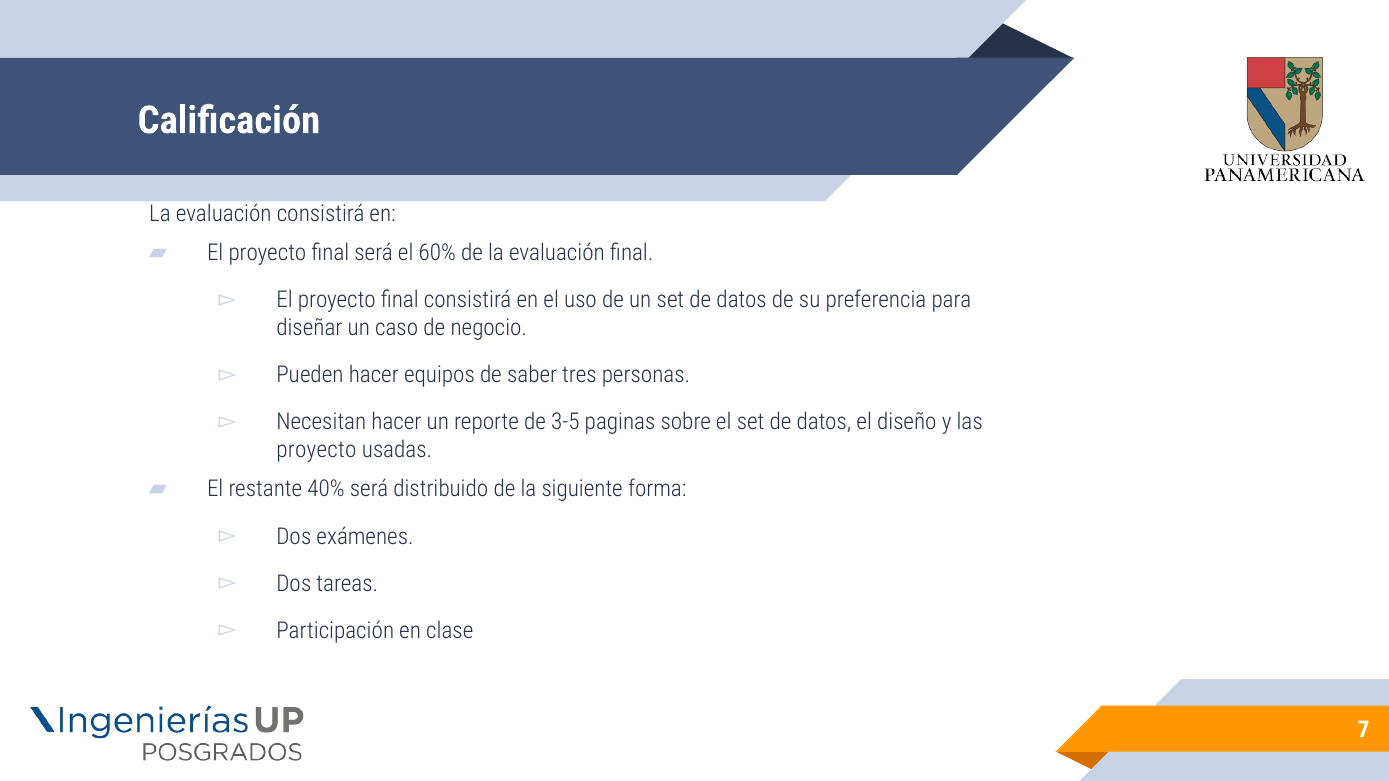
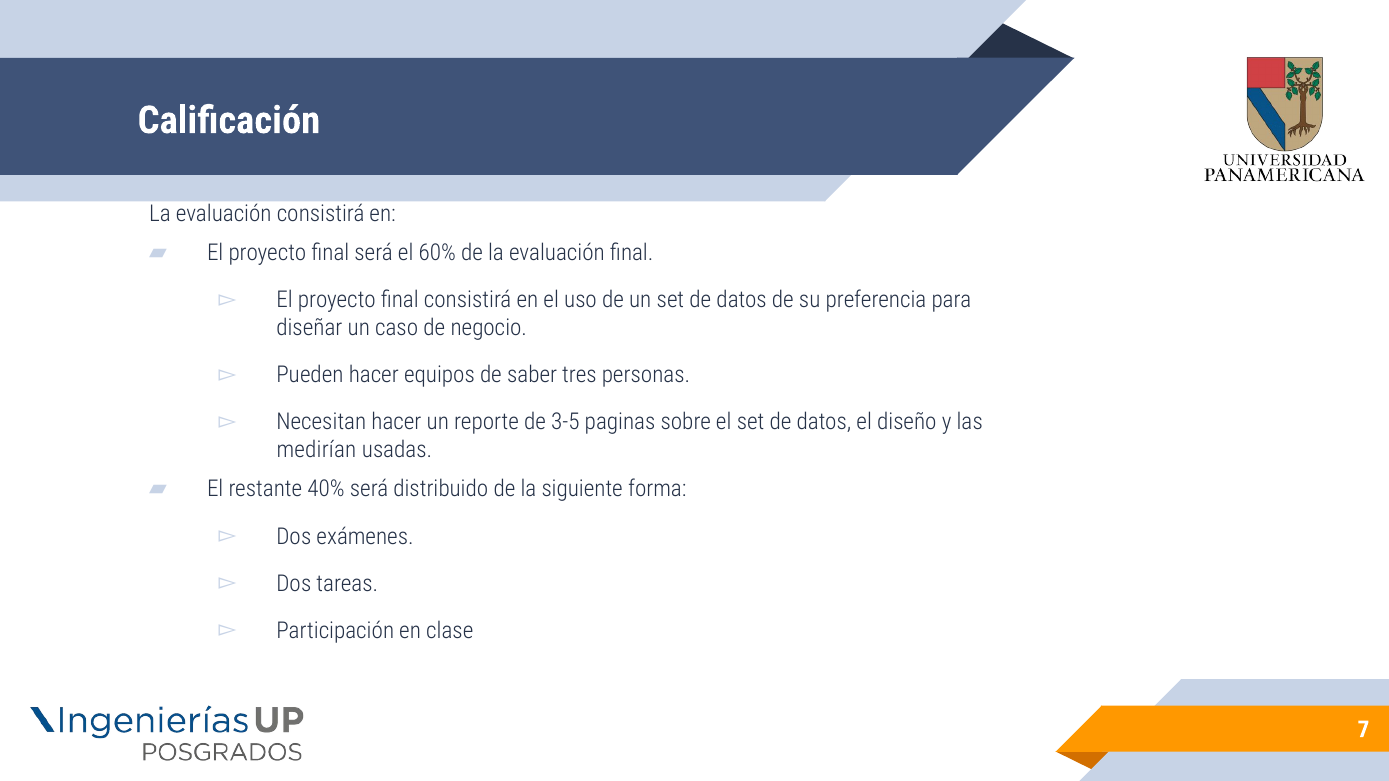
proyecto: proyecto -> medirían (316, 450)
